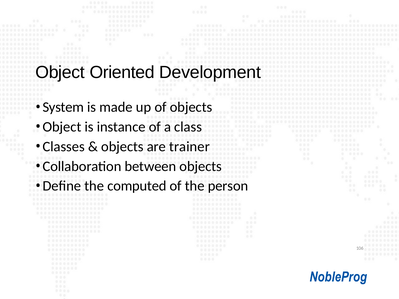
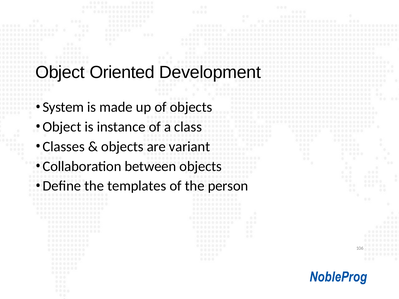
trainer: trainer -> variant (190, 147)
computed: computed -> templates (137, 186)
